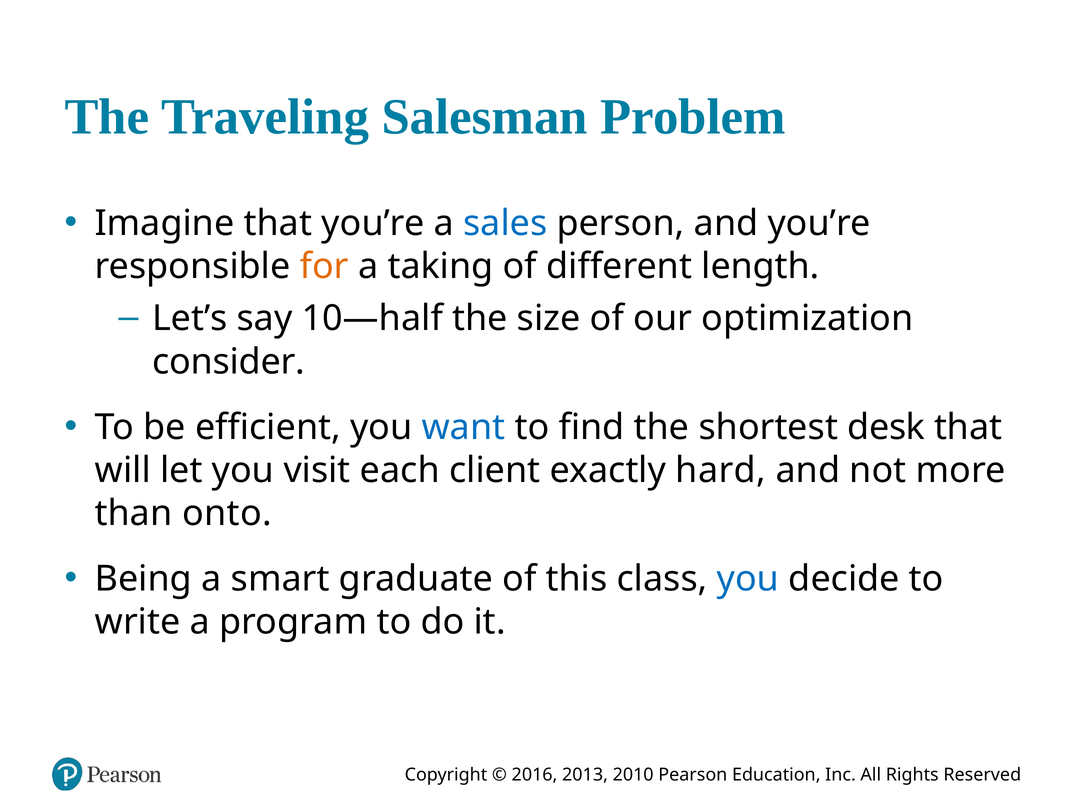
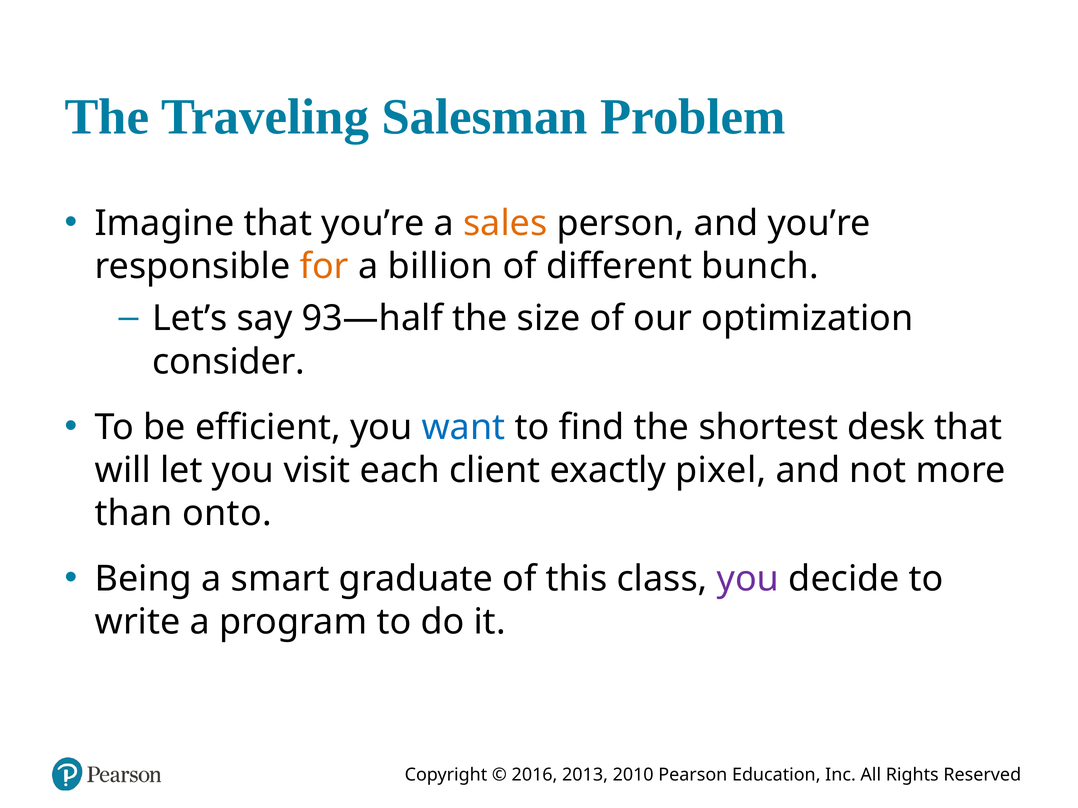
sales colour: blue -> orange (505, 224)
taking: taking -> billion (440, 267)
length: length -> bunch (760, 267)
10—half: 10—half -> 93—half (372, 319)
hard: hard -> pixel (721, 471)
you colour: blue -> purple (748, 579)
